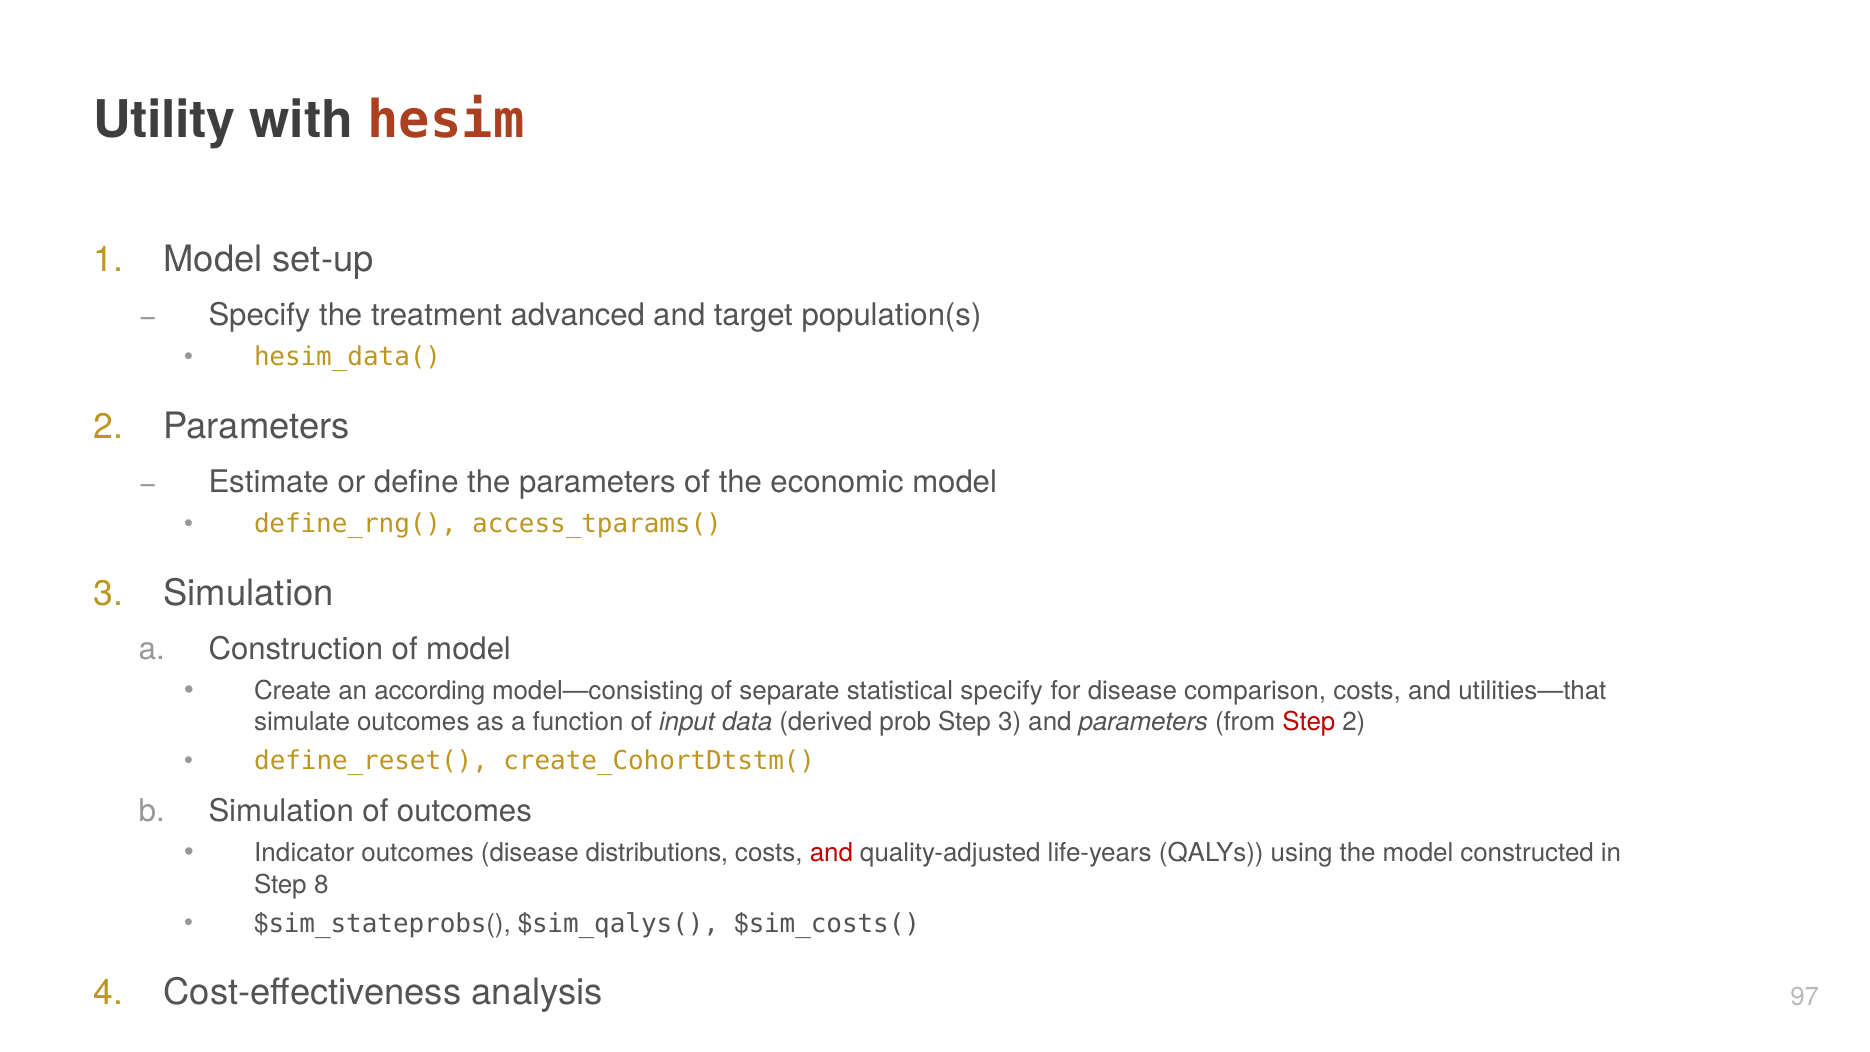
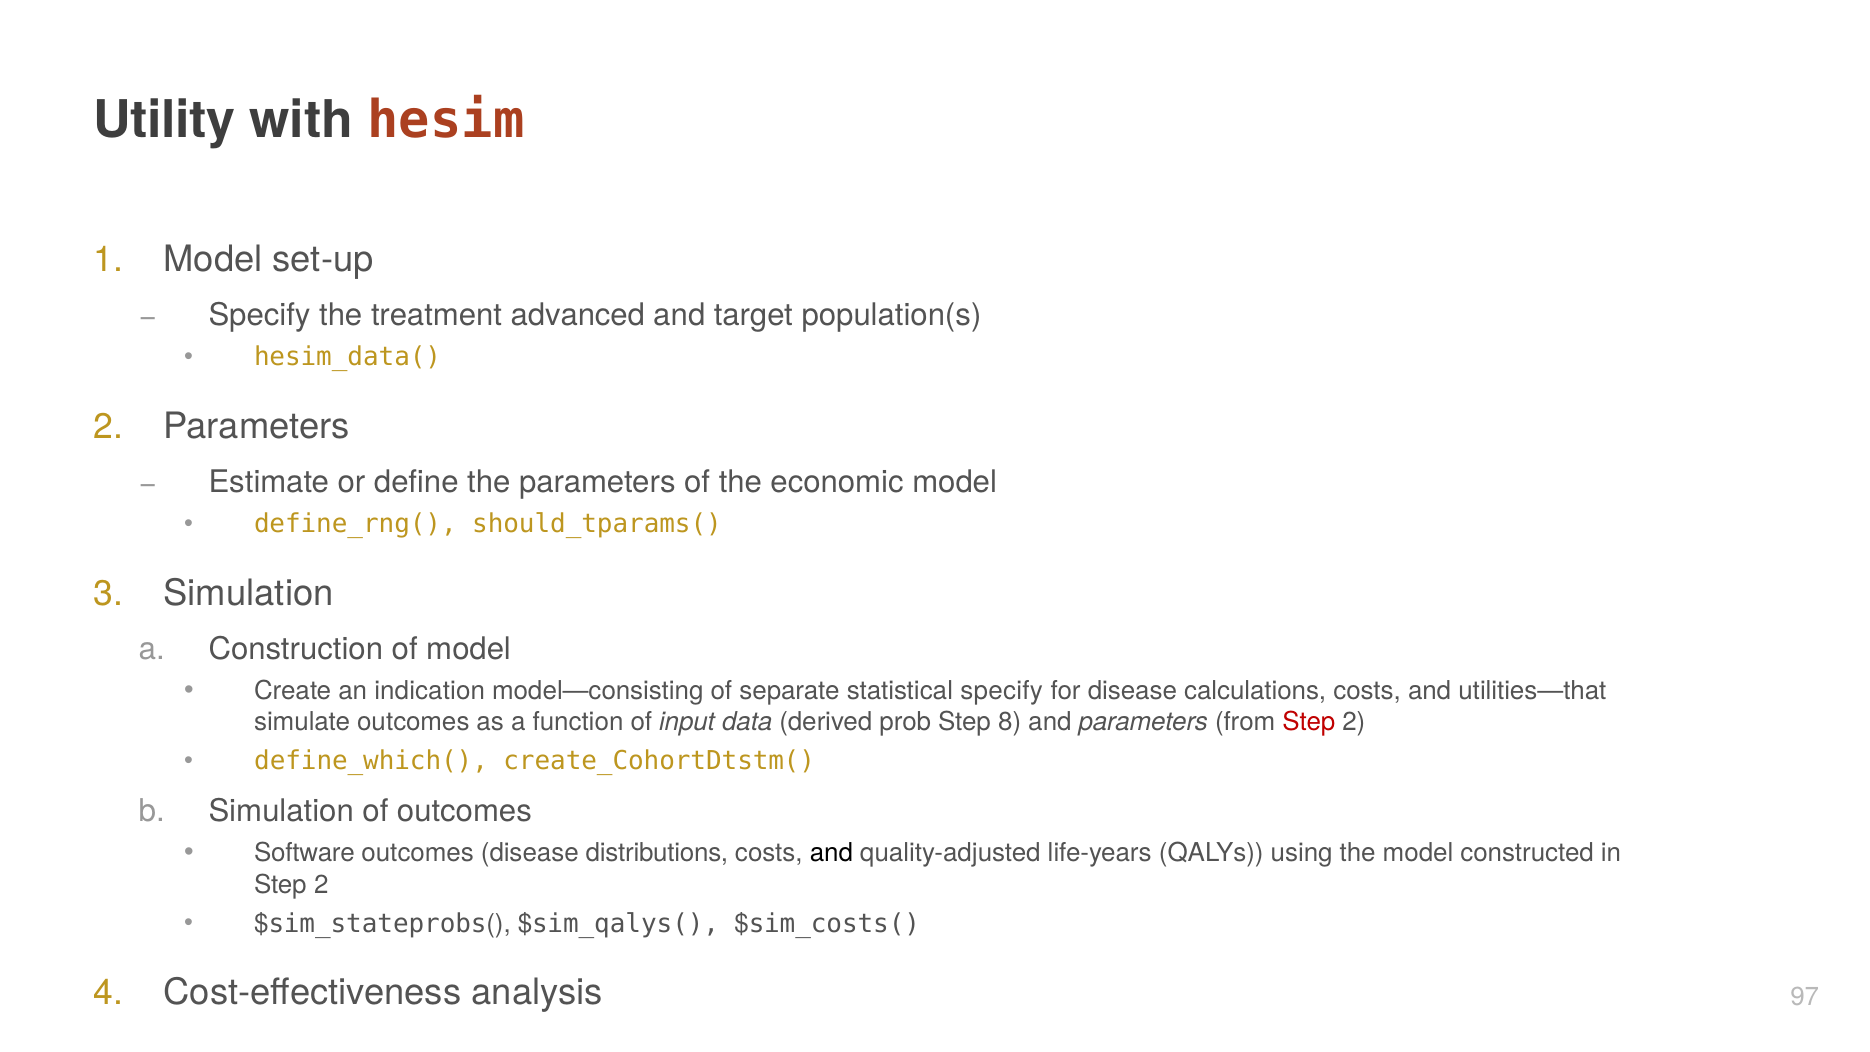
access_tparams(: access_tparams( -> should_tparams( (597, 524)
according: according -> indication (430, 691)
comparison: comparison -> calculations (1255, 691)
Step 3: 3 -> 8 (1010, 722)
define_reset(: define_reset( -> define_which( (371, 761)
Indicator: Indicator -> Software (304, 853)
and colour: red -> black (831, 853)
8: 8 -> 2 (321, 884)
